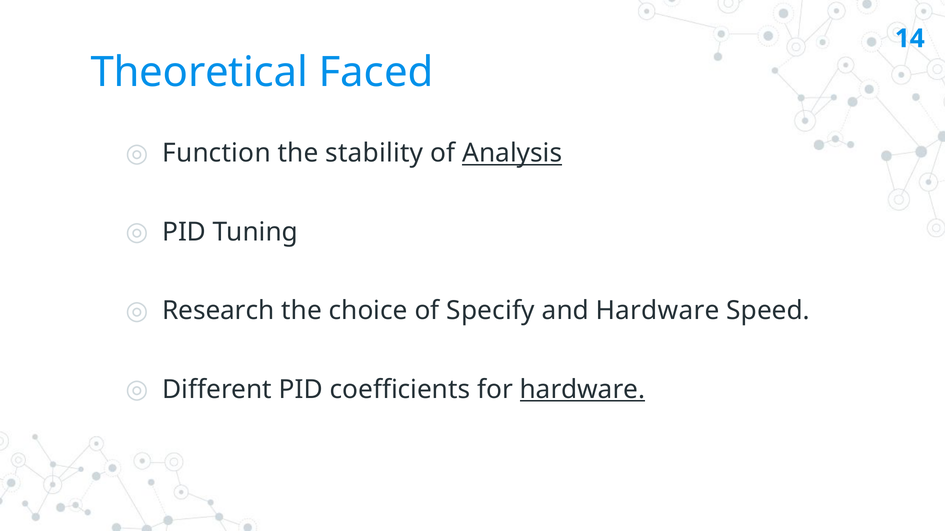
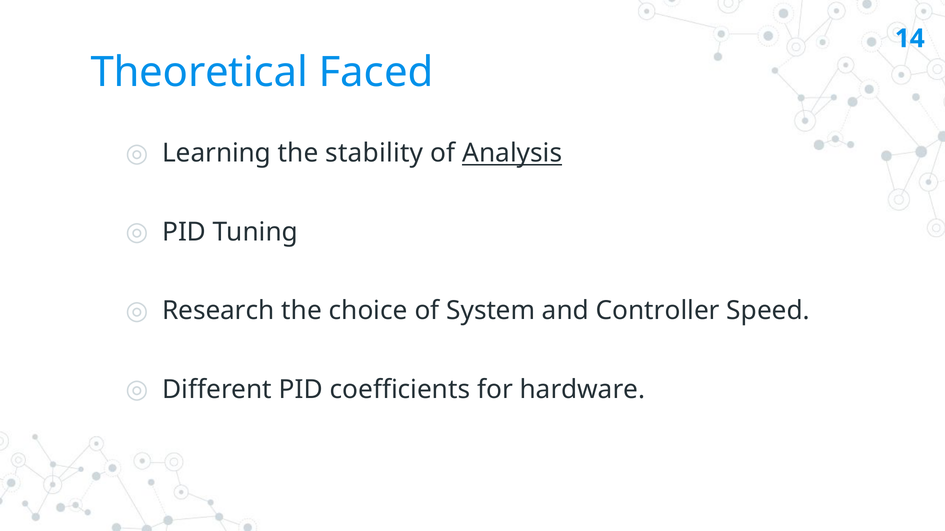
Function: Function -> Learning (217, 153)
Specify: Specify -> System (491, 311)
and Hardware: Hardware -> Controller (658, 311)
hardware underline: present -> none (582, 390)
